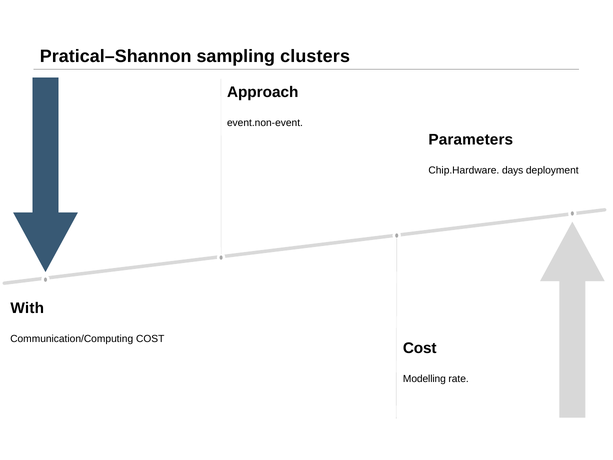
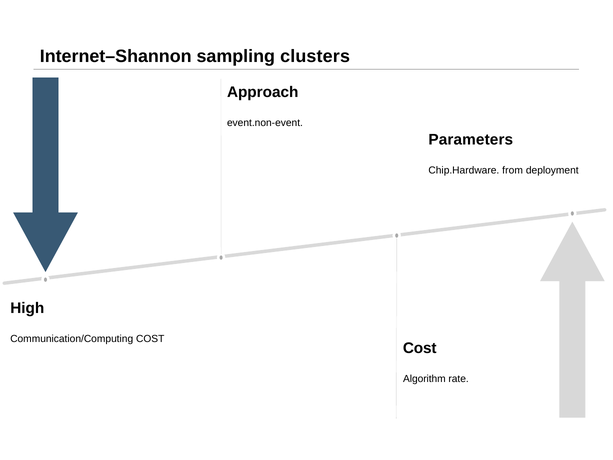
Pratical–Shannon: Pratical–Shannon -> Internet–Shannon (116, 56)
days: days -> from (513, 170)
With: With -> High (27, 308)
Modelling: Modelling -> Algorithm (424, 379)
